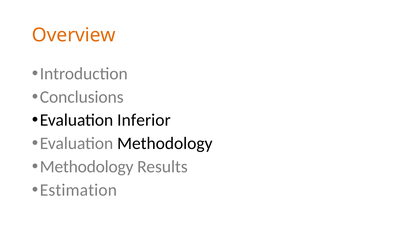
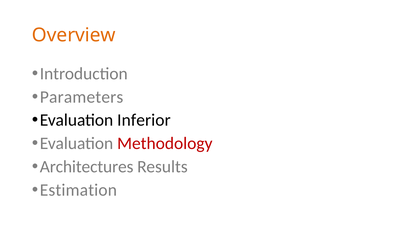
Conclusions: Conclusions -> Parameters (82, 97)
Methodology colour: black -> red (165, 143)
Methodology: Methodology -> Architectures (87, 166)
